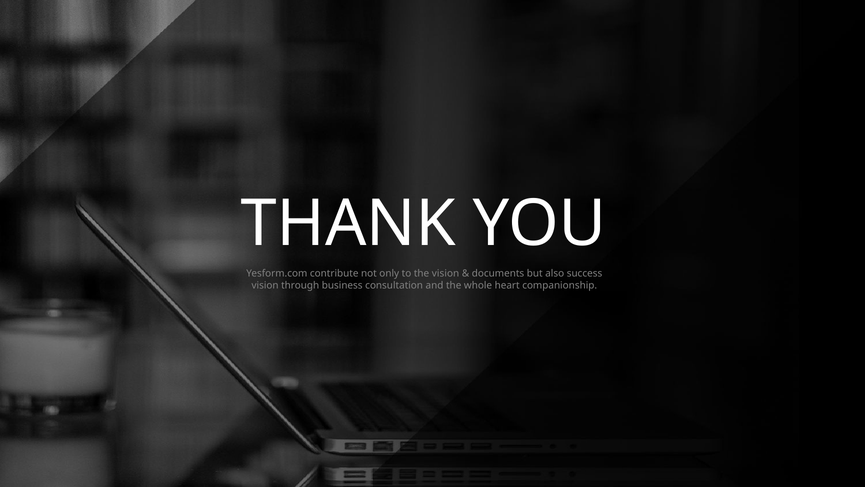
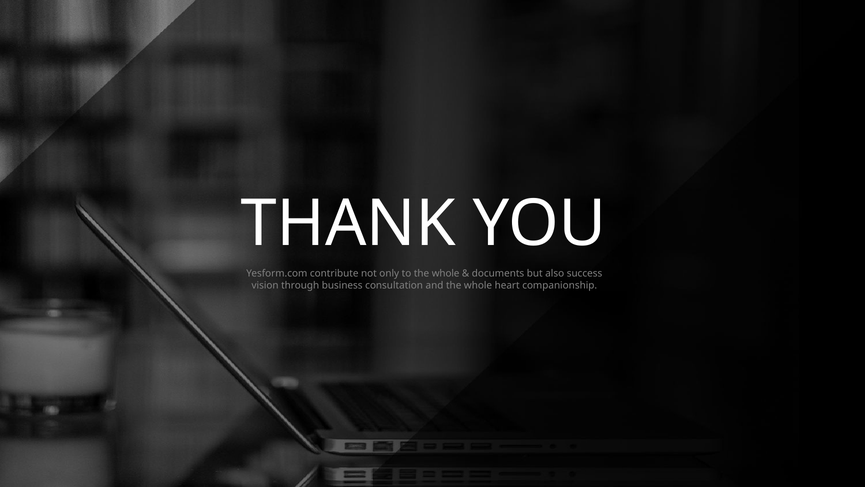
to the vision: vision -> whole (446, 273)
